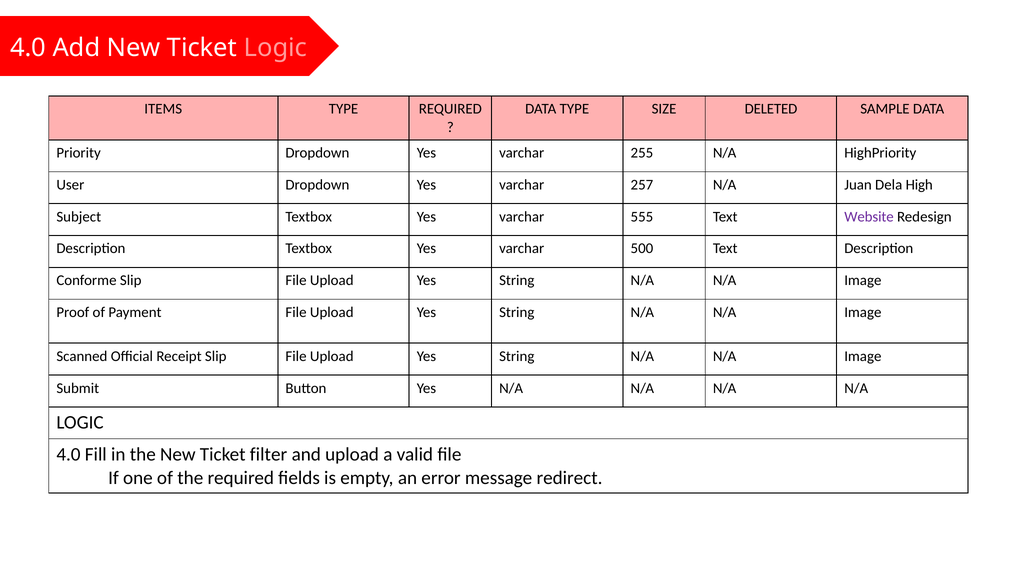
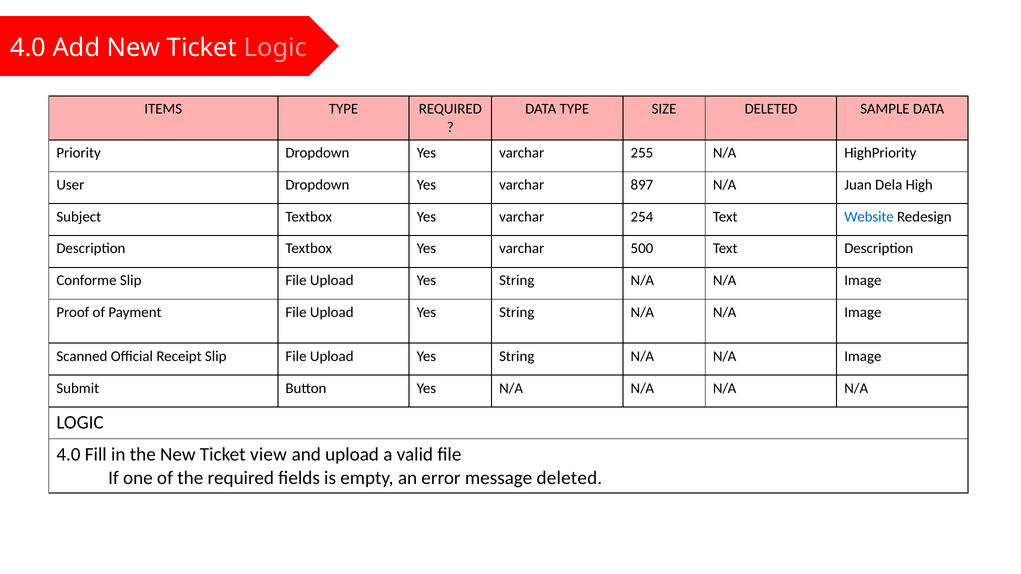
257: 257 -> 897 (642, 185)
555: 555 -> 254 (642, 217)
Website colour: purple -> blue (869, 217)
filter: filter -> view (268, 455)
message redirect: redirect -> deleted (569, 478)
